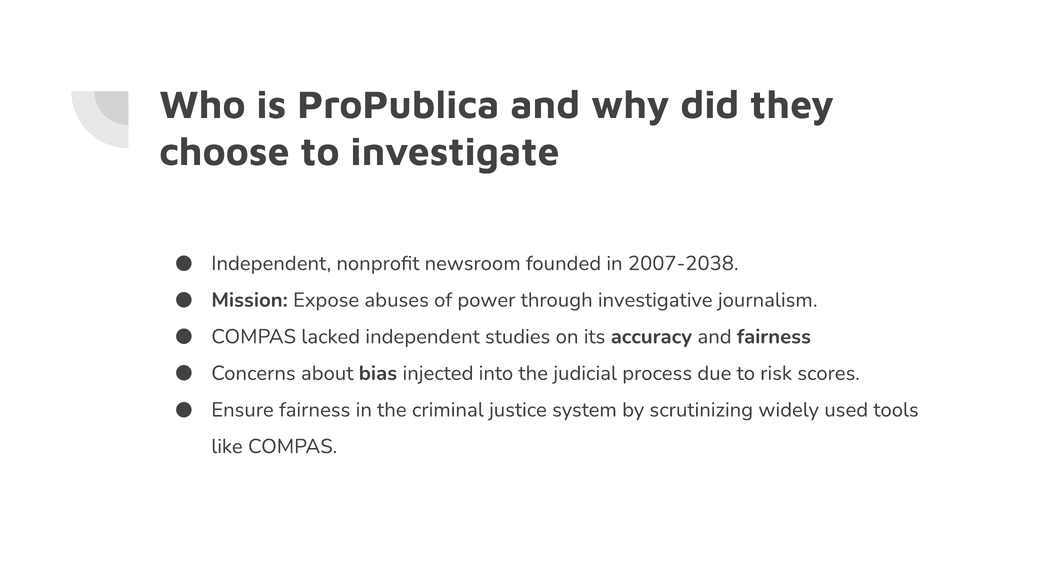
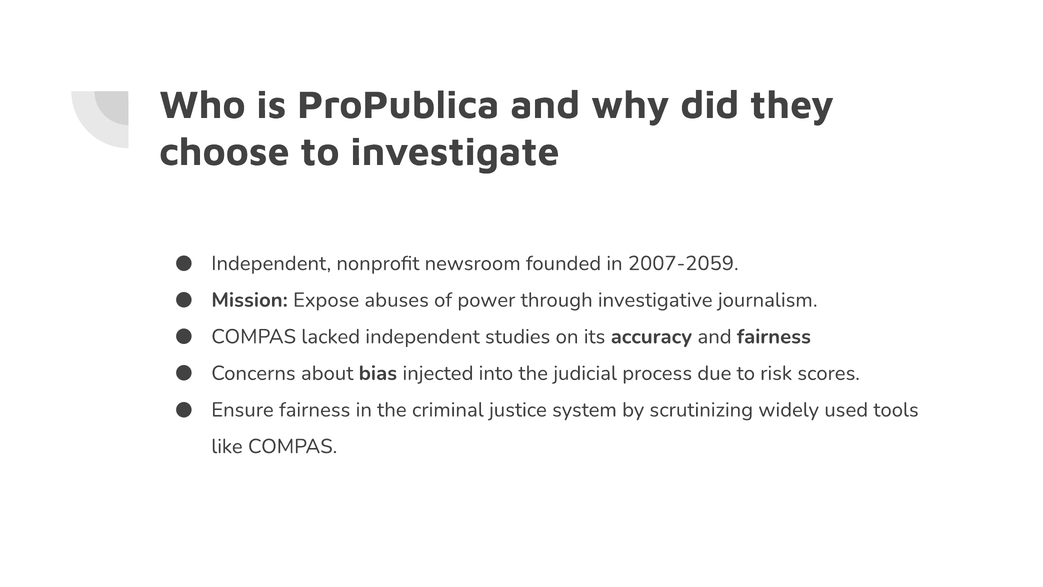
2007-2038: 2007-2038 -> 2007-2059 (683, 263)
